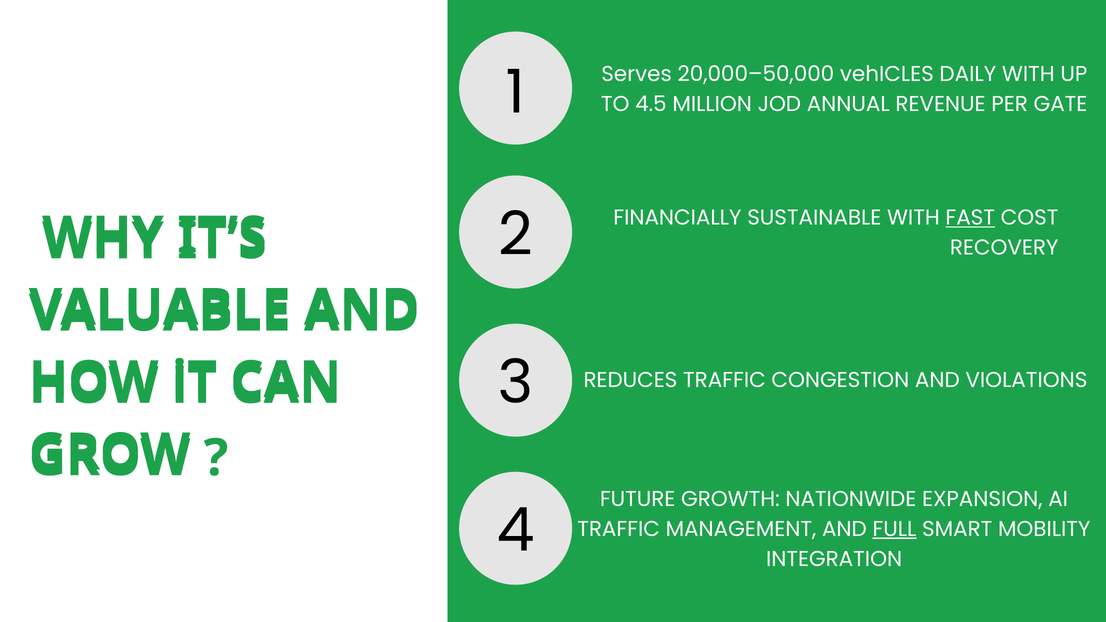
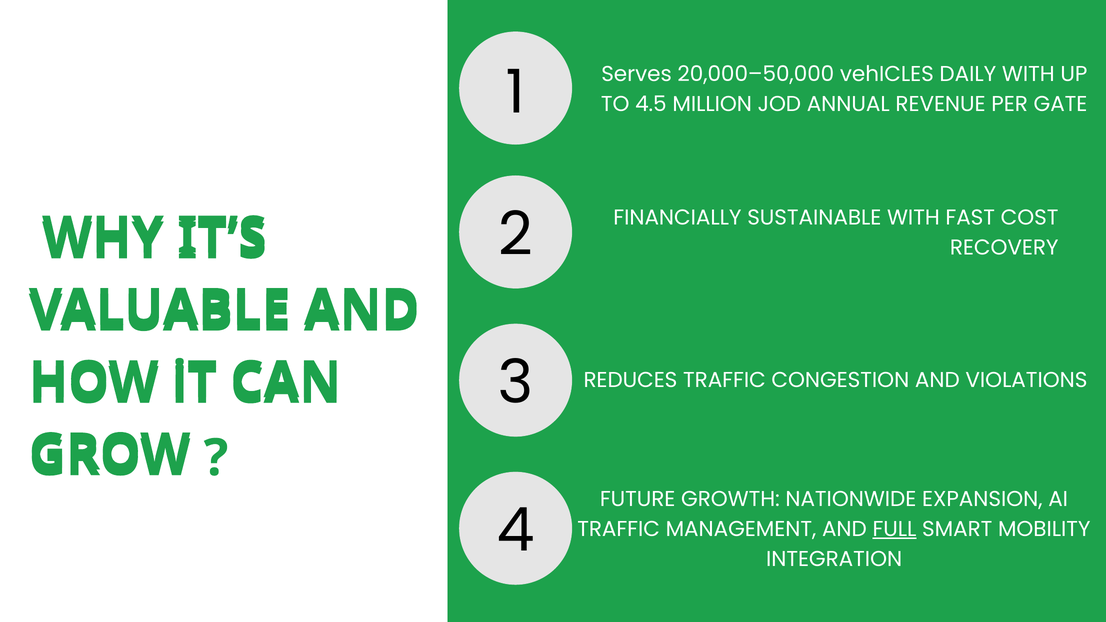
FAST underline: present -> none (970, 218)
